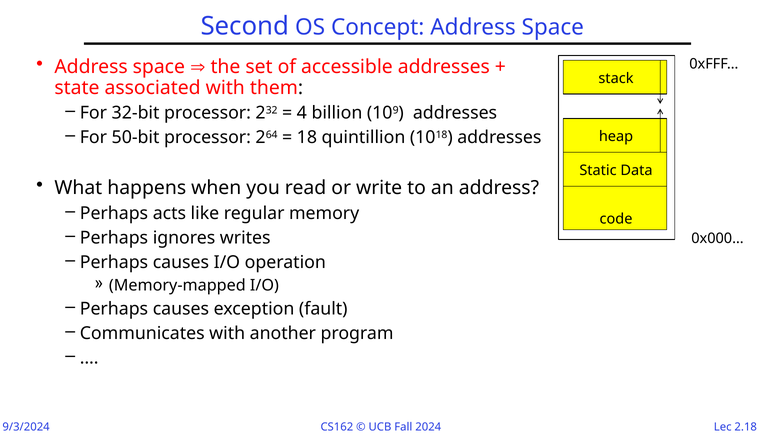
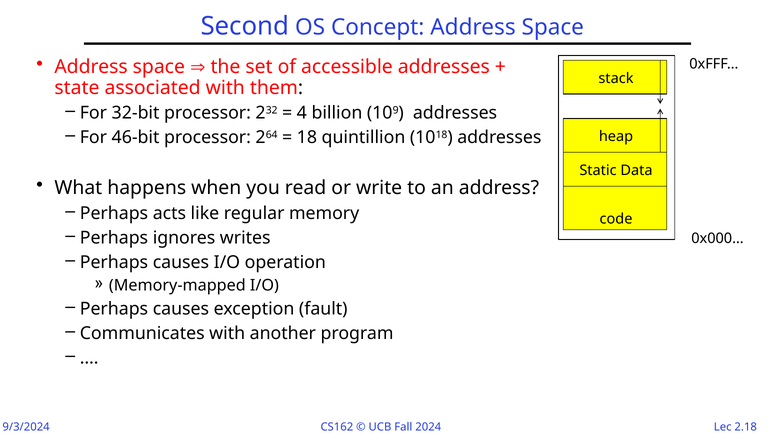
50-bit: 50-bit -> 46-bit (136, 138)
